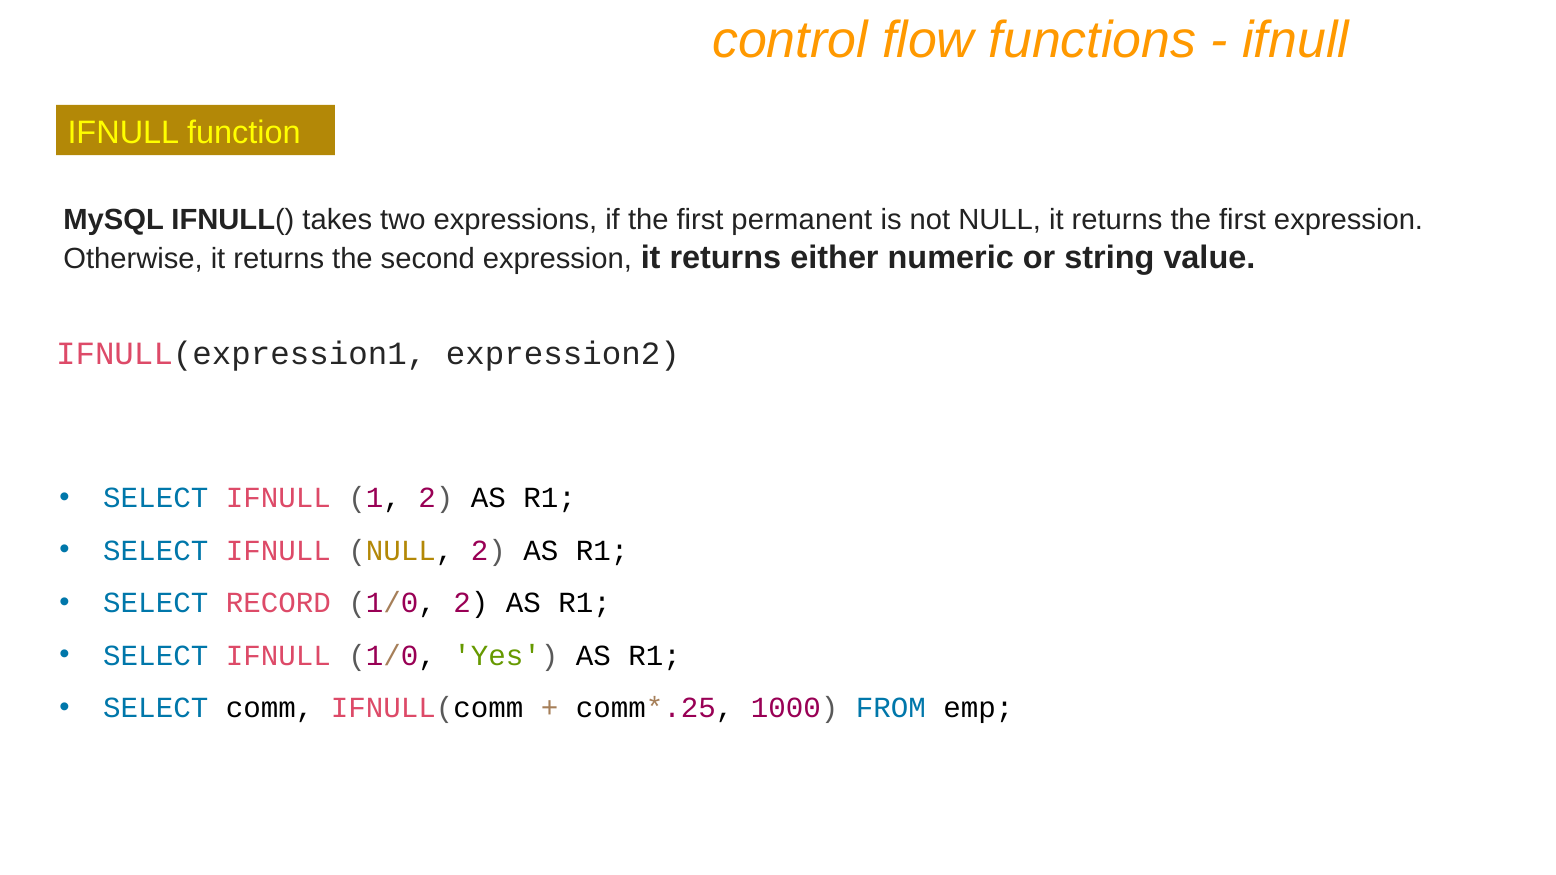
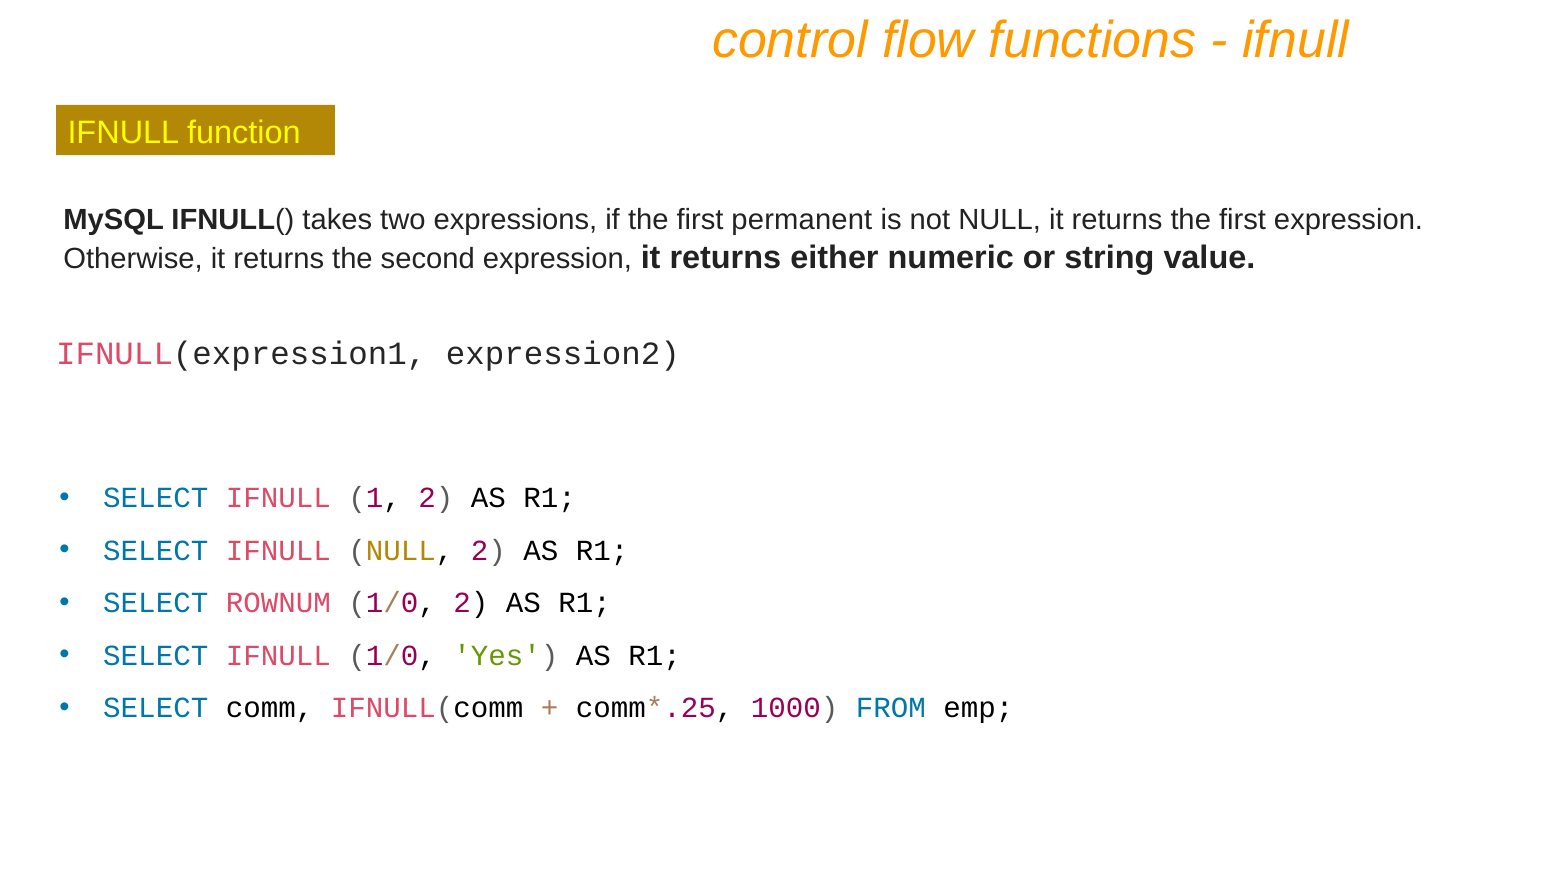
RECORD: RECORD -> ROWNUM (278, 603)
